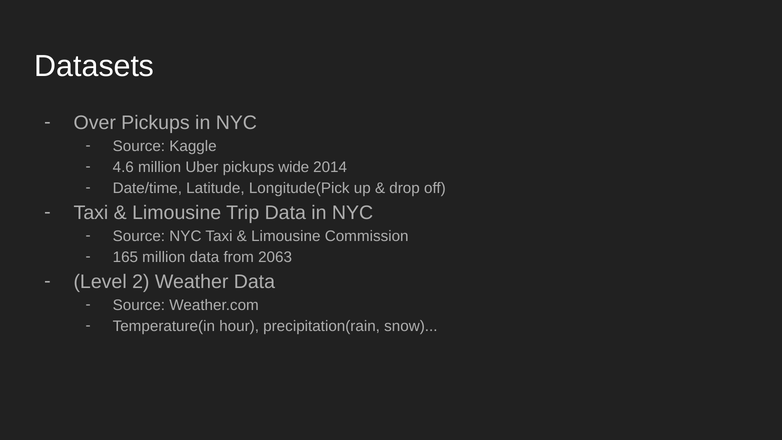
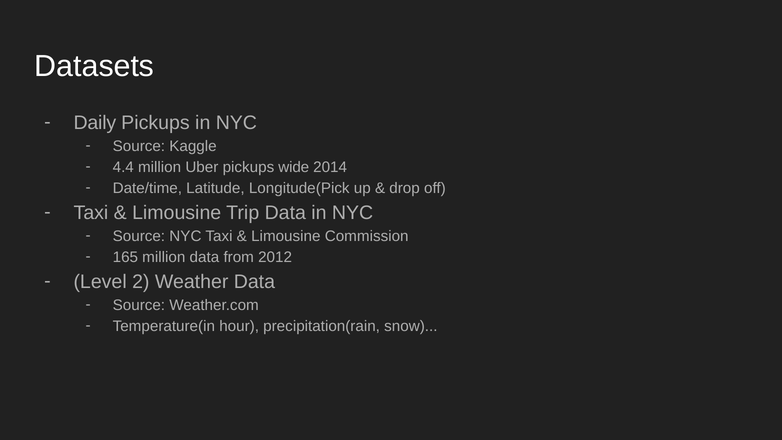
Over: Over -> Daily (95, 123)
4.6: 4.6 -> 4.4 (123, 167)
2063: 2063 -> 2012 (275, 257)
